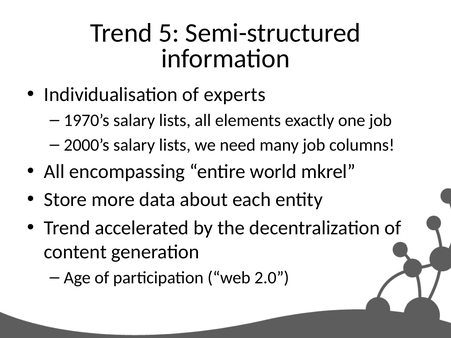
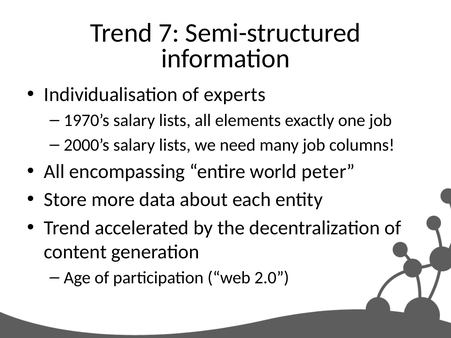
5: 5 -> 7 (169, 33)
mkrel: mkrel -> peter (328, 172)
